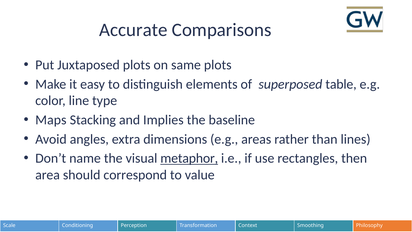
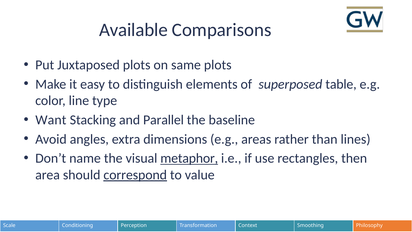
Accurate: Accurate -> Available (133, 30)
Maps: Maps -> Want (51, 120)
Implies: Implies -> Parallel (163, 120)
correspond underline: none -> present (135, 175)
